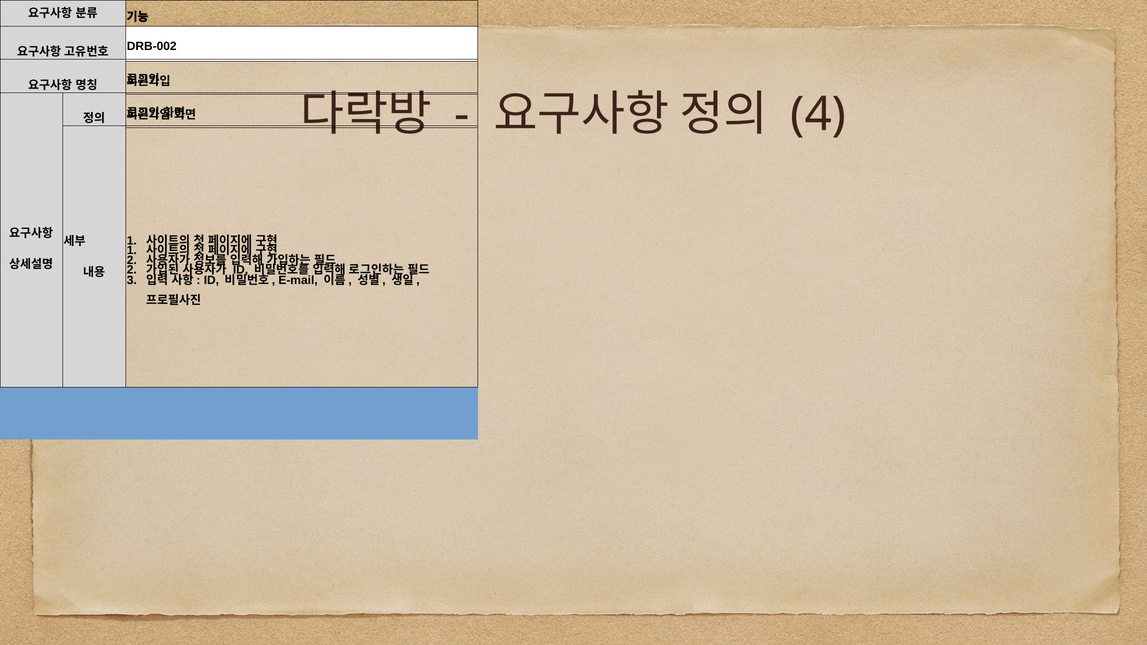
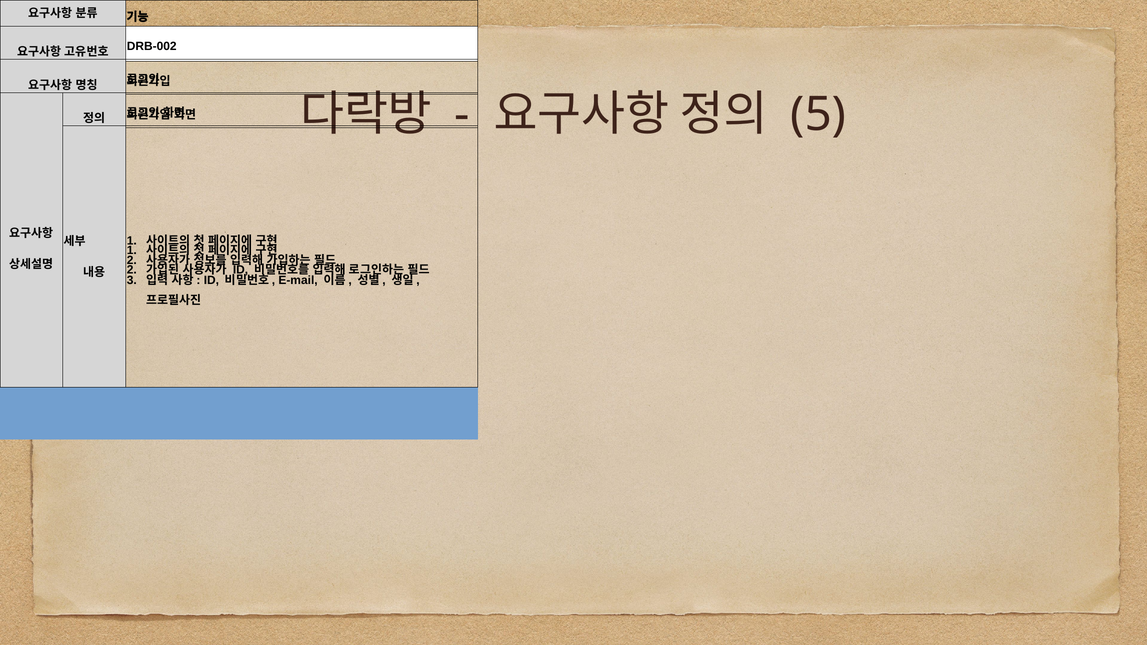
4: 4 -> 5 (818, 115)
